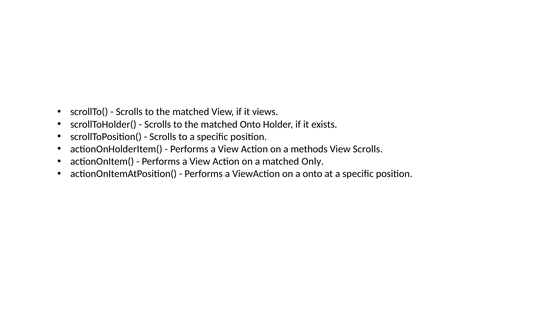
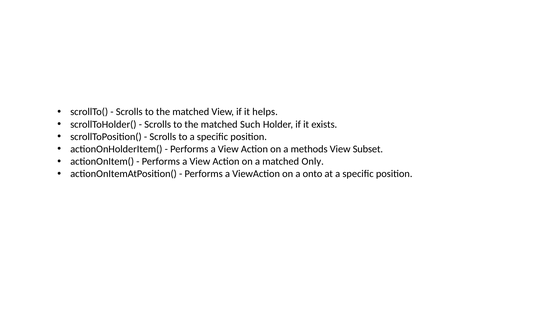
views: views -> helps (265, 112)
matched Onto: Onto -> Such (250, 124)
View Scrolls: Scrolls -> Subset (368, 149)
